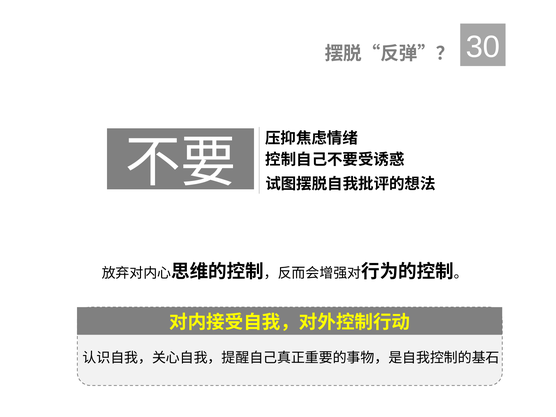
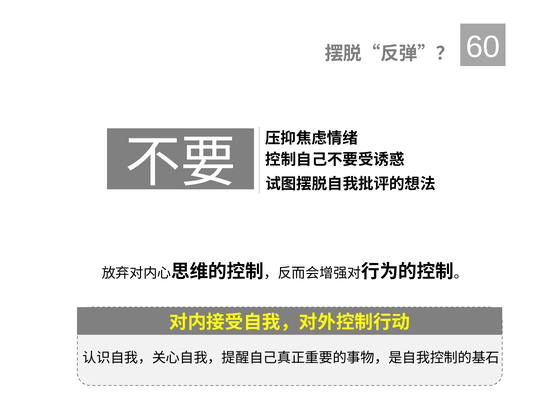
30: 30 -> 60 (483, 47)
